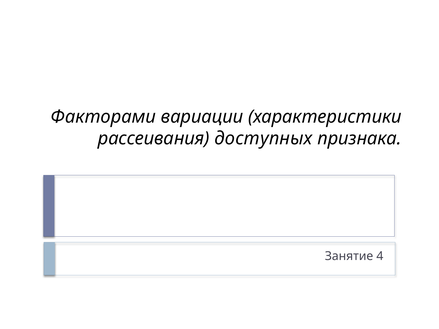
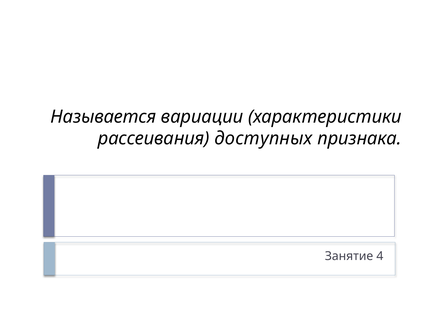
Факторами: Факторами -> Называется (103, 117)
